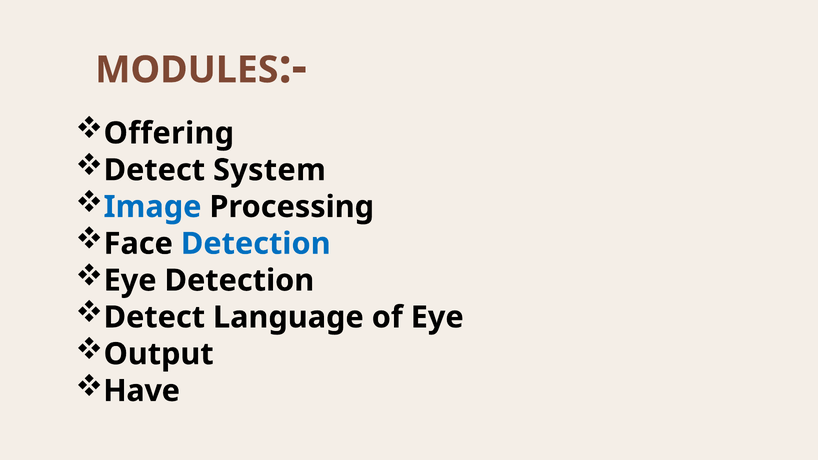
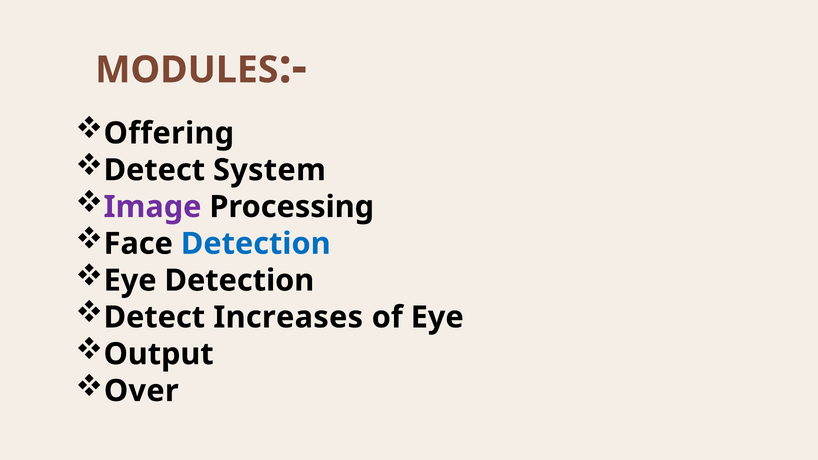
Image colour: blue -> purple (153, 207)
Language: Language -> Increases (288, 317)
Have: Have -> Over (141, 391)
